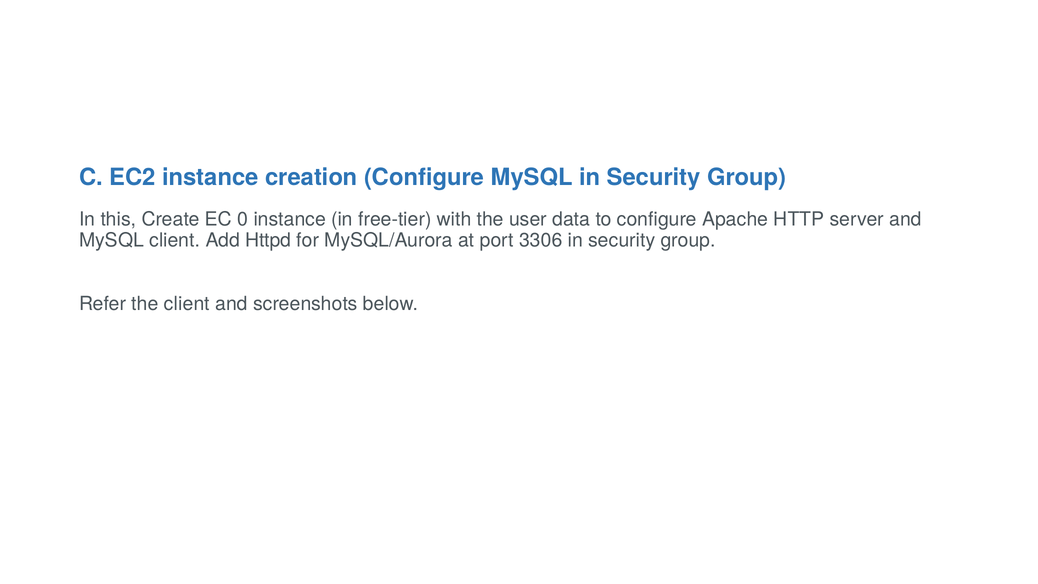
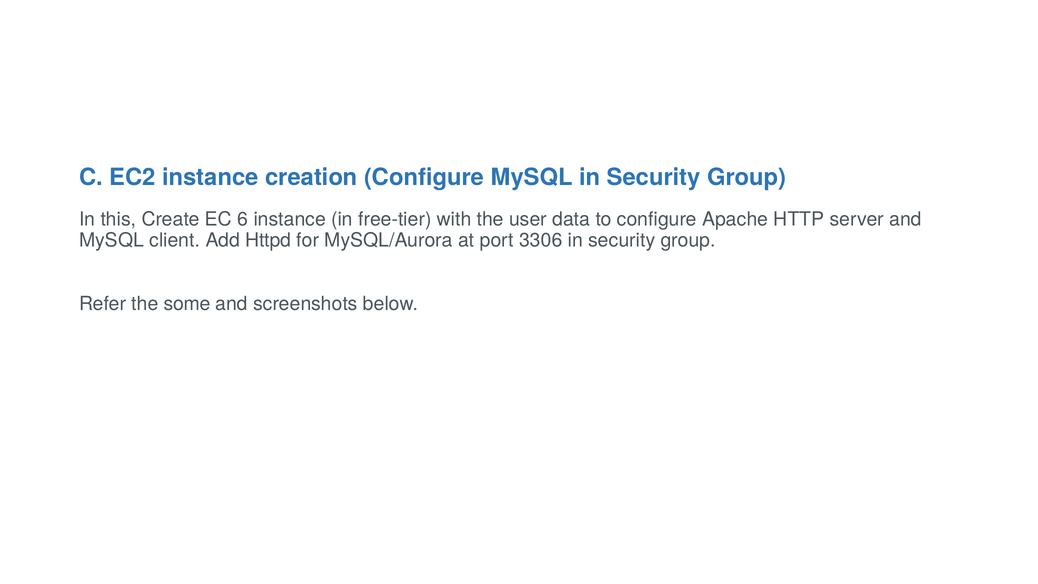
0: 0 -> 6 (243, 219)
the client: client -> some (187, 304)
